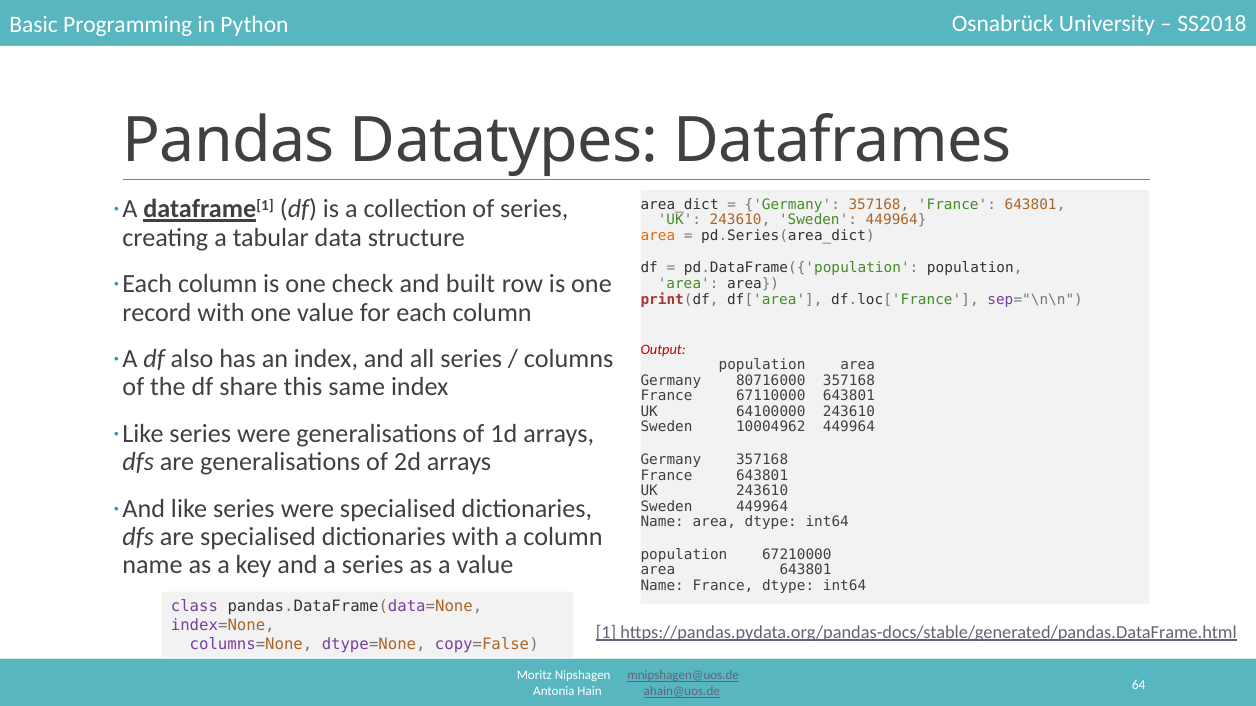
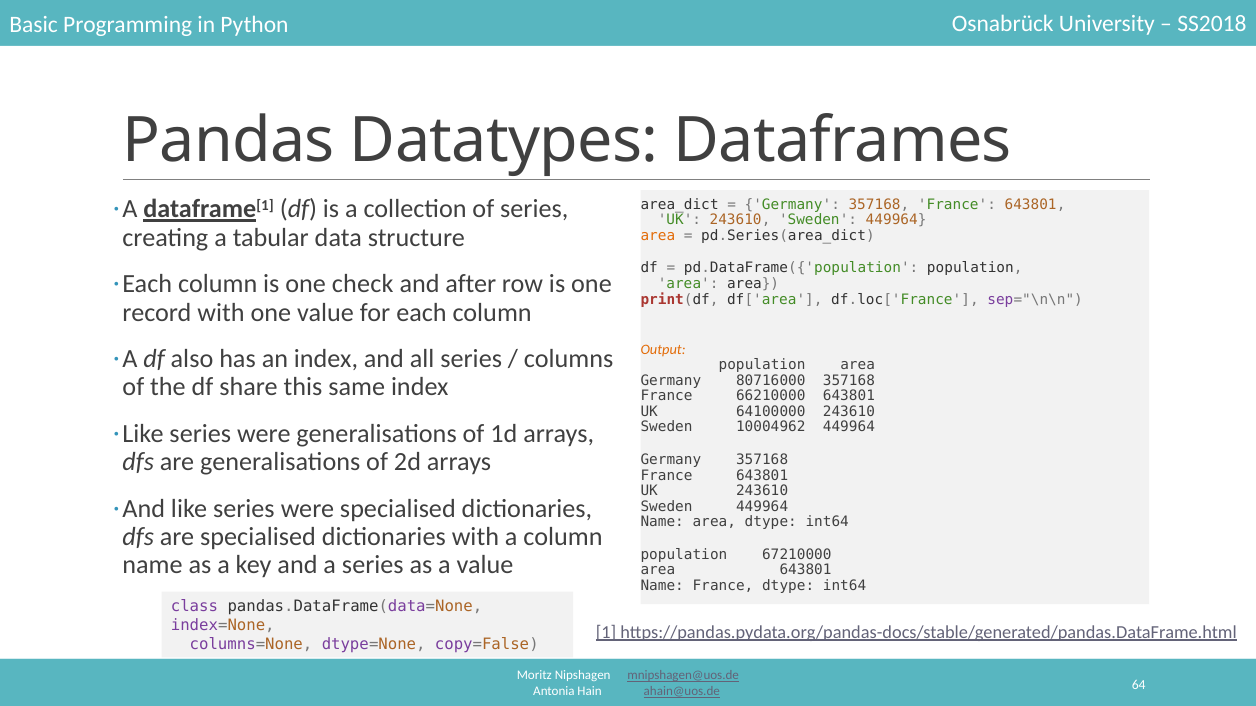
built: built -> after (471, 284)
Output colour: red -> orange (663, 350)
67110000: 67110000 -> 66210000 (771, 396)
